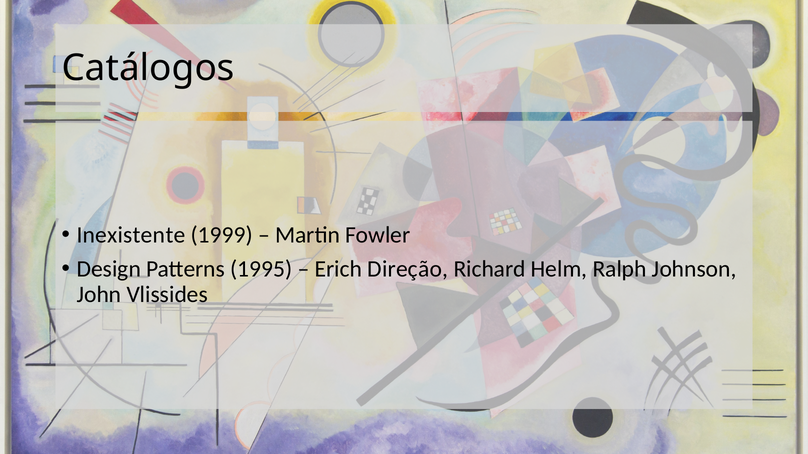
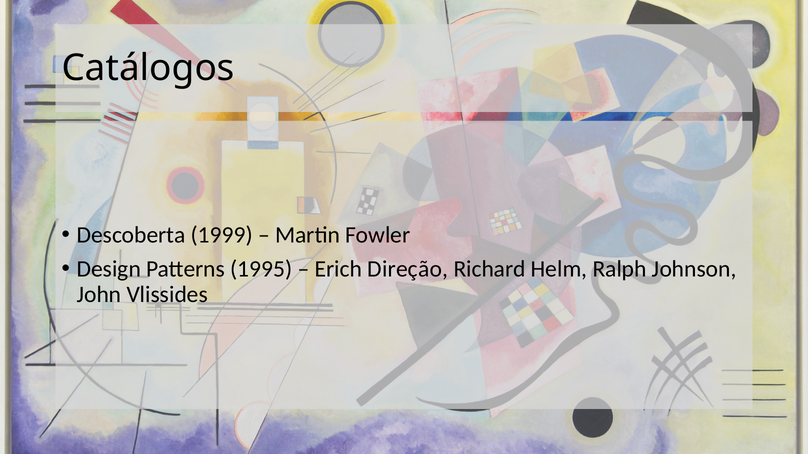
Inexistente: Inexistente -> Descoberta (131, 235)
